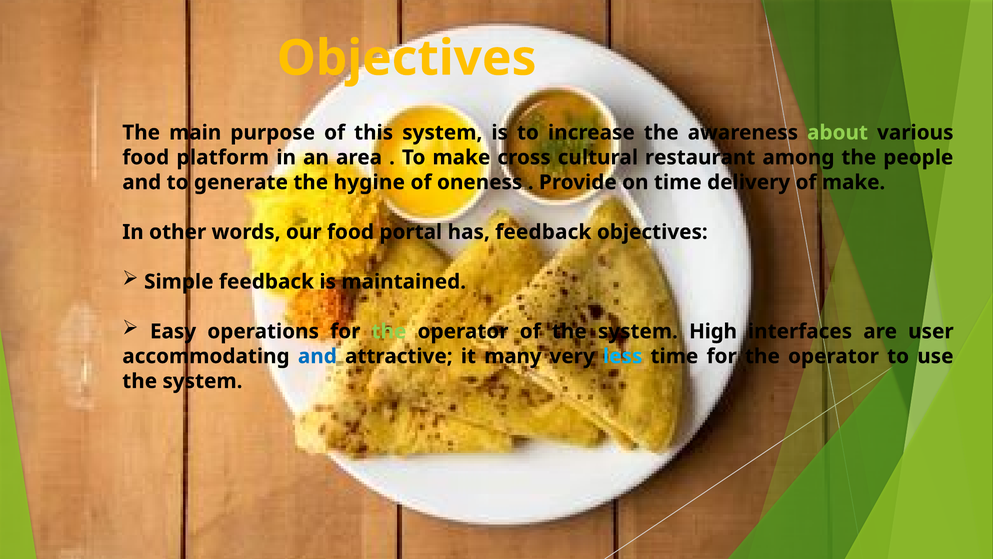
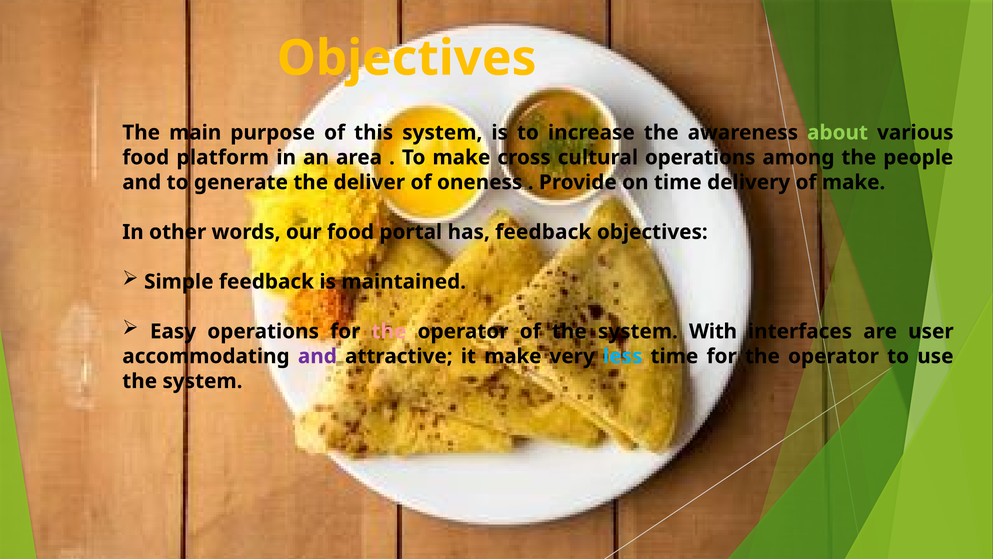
cultural restaurant: restaurant -> operations (700, 157)
hygine: hygine -> deliver (369, 182)
the colour: light green -> pink (389, 331)
High: High -> With (713, 331)
and colour: blue -> purple (317, 356)
it many: many -> make (513, 356)
